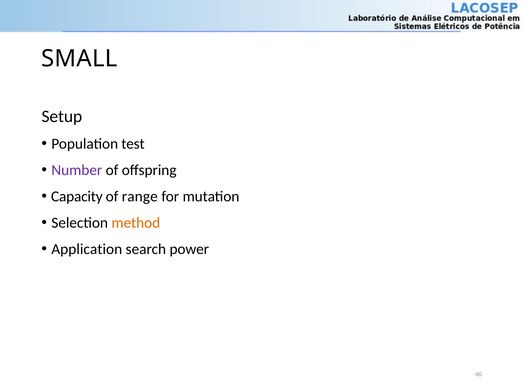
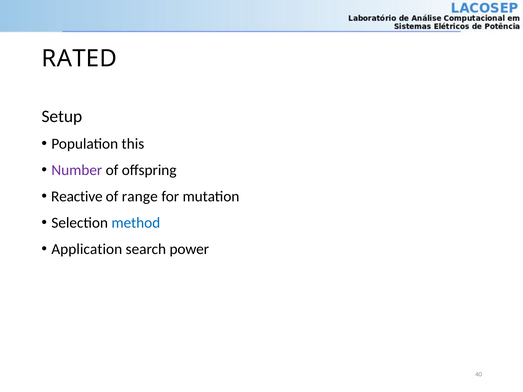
SMALL: SMALL -> RATED (79, 59)
test: test -> this (133, 144)
Capacity: Capacity -> Reactive (77, 197)
method colour: orange -> blue (136, 223)
